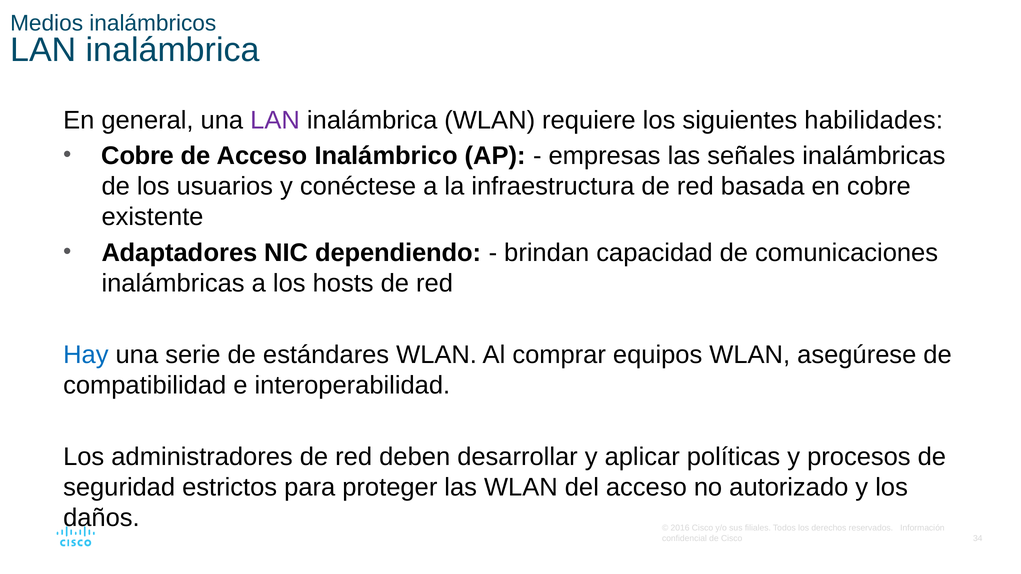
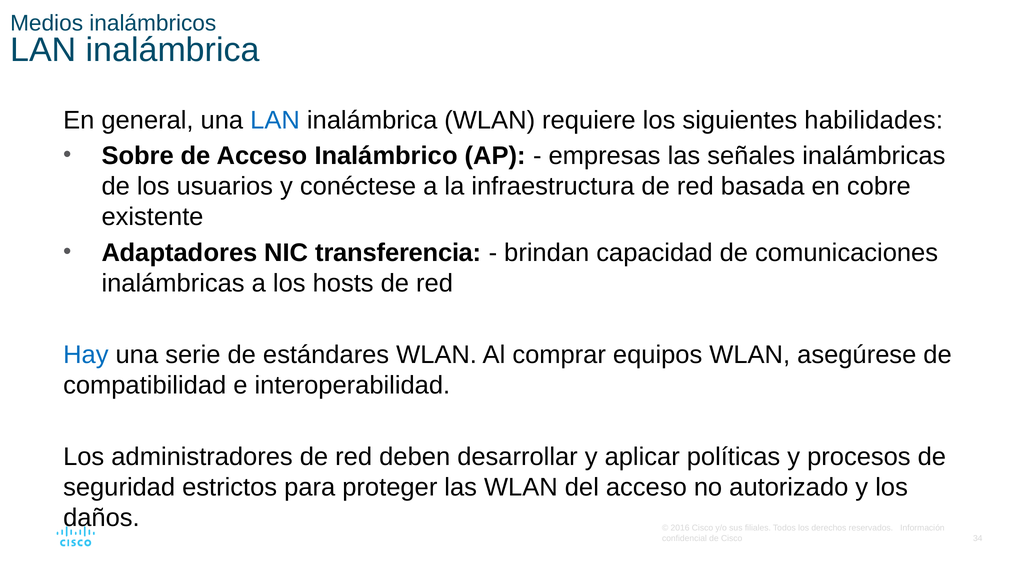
LAN colour: purple -> blue (275, 120)
Cobre: Cobre -> Sobre (138, 156)
dependiendo: dependiendo -> transferencia (398, 253)
